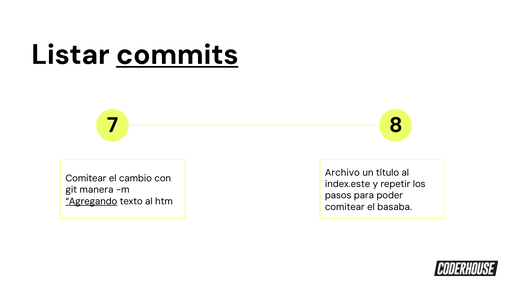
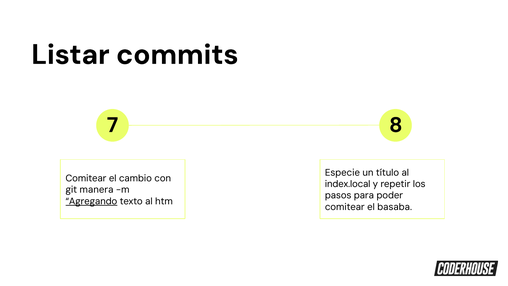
commits underline: present -> none (177, 55)
Archivo: Archivo -> Especie (342, 172)
index.este: index.este -> index.local (348, 184)
